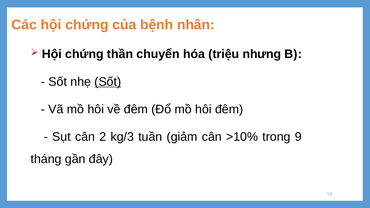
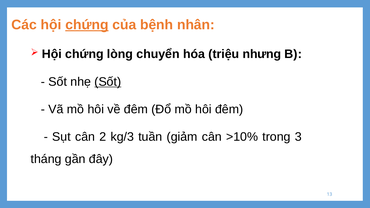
chứng underline: none -> present (87, 25)
thần: thần -> lòng (120, 54)
9: 9 -> 3 (298, 137)
